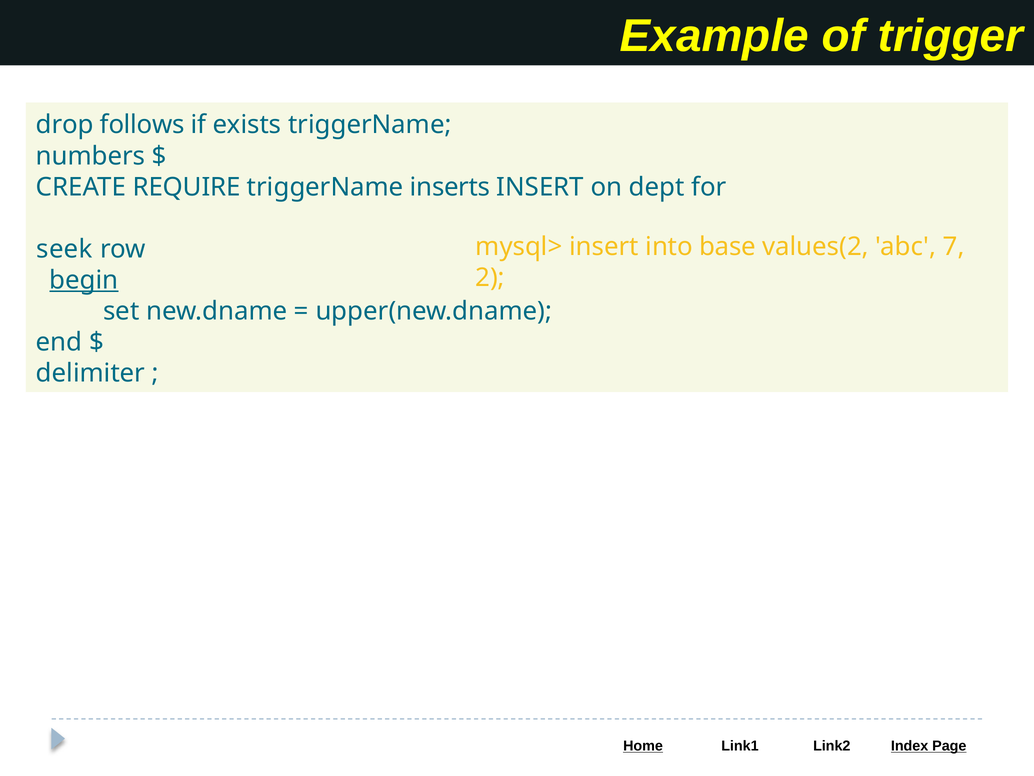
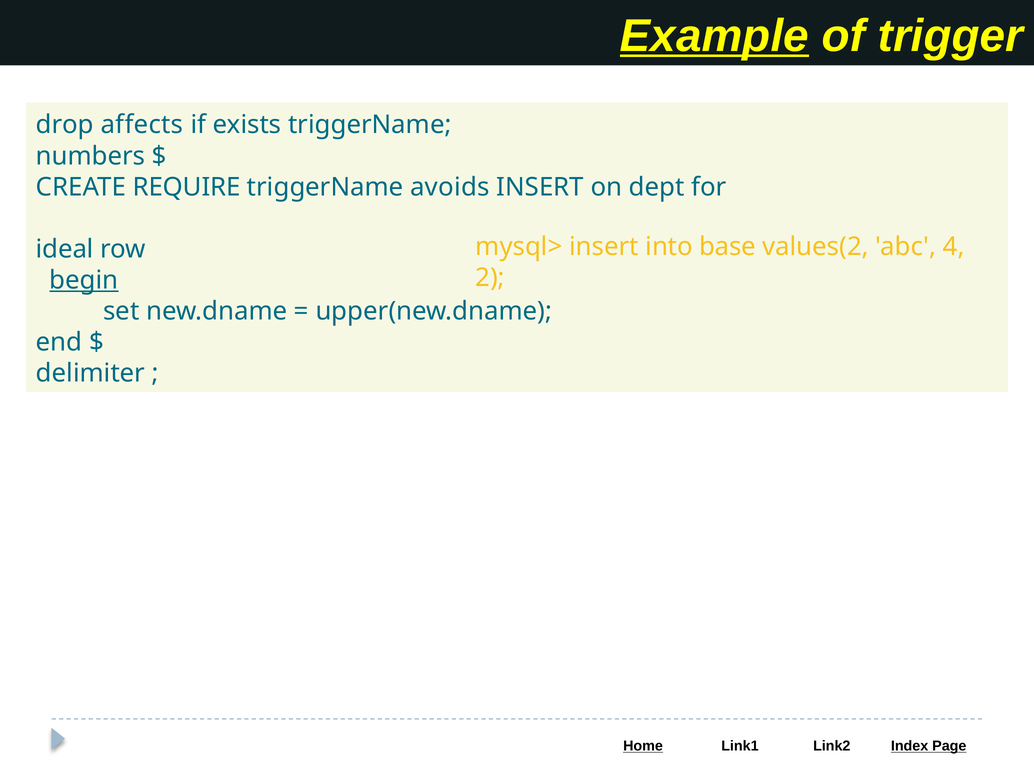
Example underline: none -> present (714, 36)
follows: follows -> affects (142, 125)
inserts: inserts -> avoids (450, 187)
7: 7 -> 4 (954, 246)
seek: seek -> ideal (65, 249)
